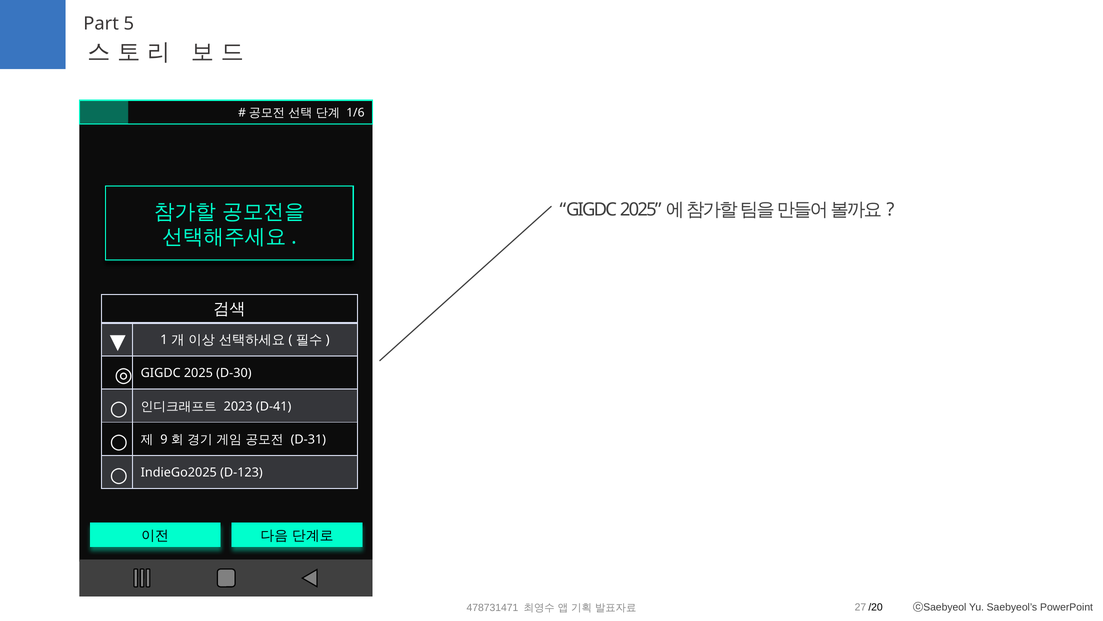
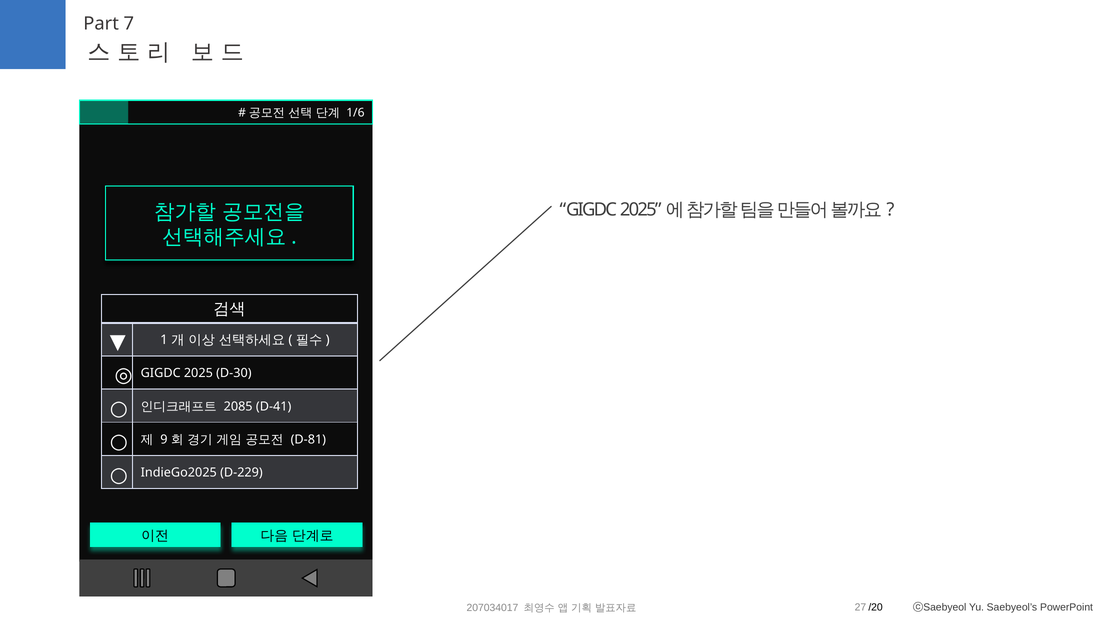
5: 5 -> 7 (129, 23)
2023: 2023 -> 2085 (238, 406)
D-31: D-31 -> D-81 (308, 439)
D-123: D-123 -> D-229 (241, 472)
478731471: 478731471 -> 207034017 (492, 607)
